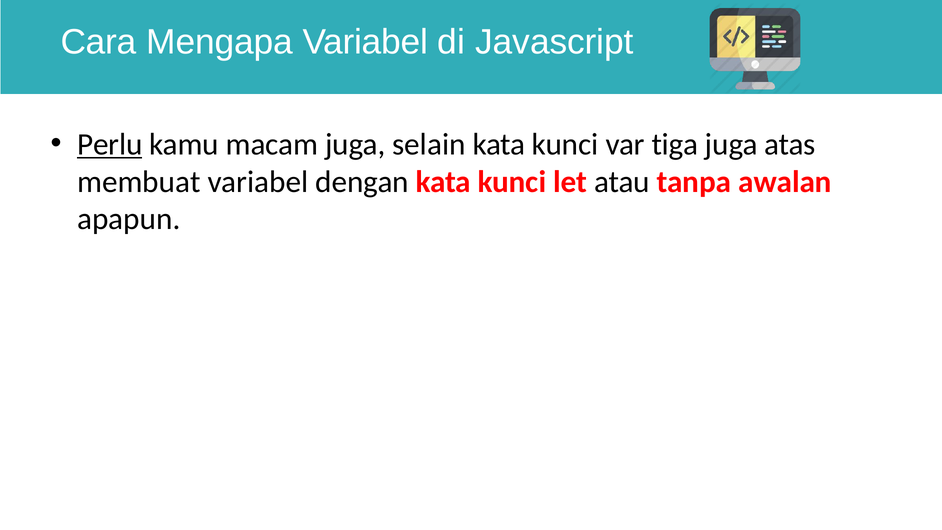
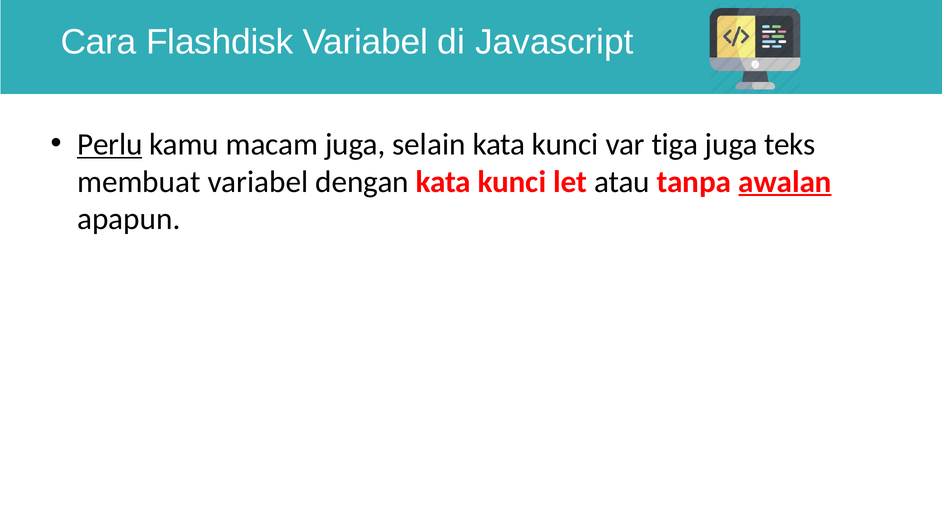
Mengapa: Mengapa -> Flashdisk (220, 42)
atas: atas -> teks (790, 144)
awalan underline: none -> present (785, 182)
